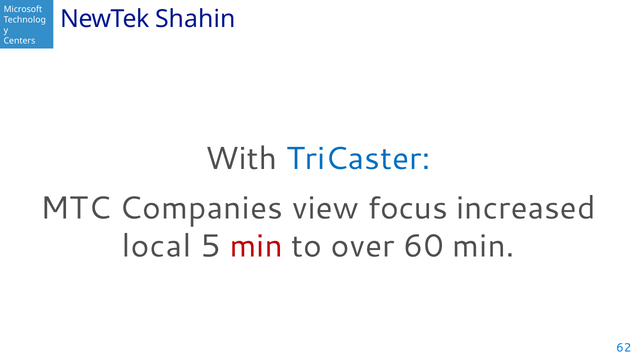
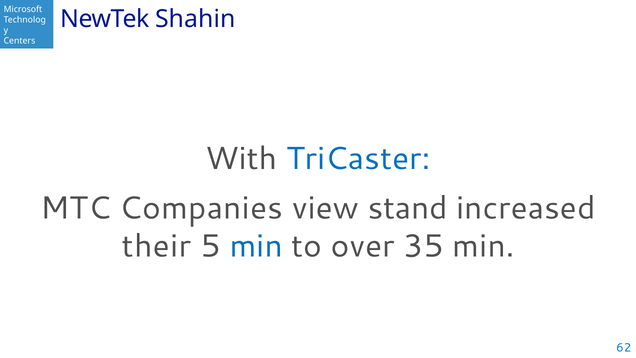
focus: focus -> stand (408, 208)
local: local -> their (156, 246)
min colour: red -> blue (256, 246)
60: 60 -> 35 (424, 246)
